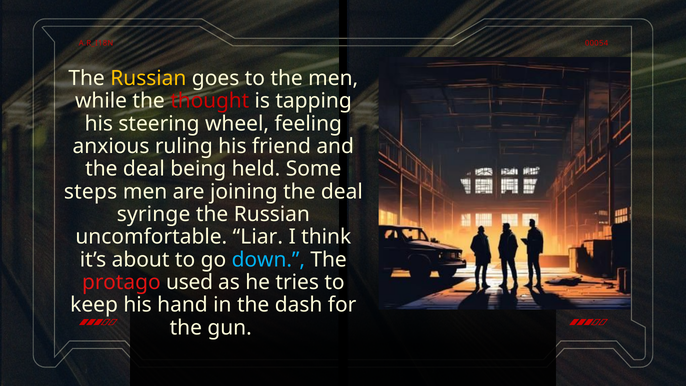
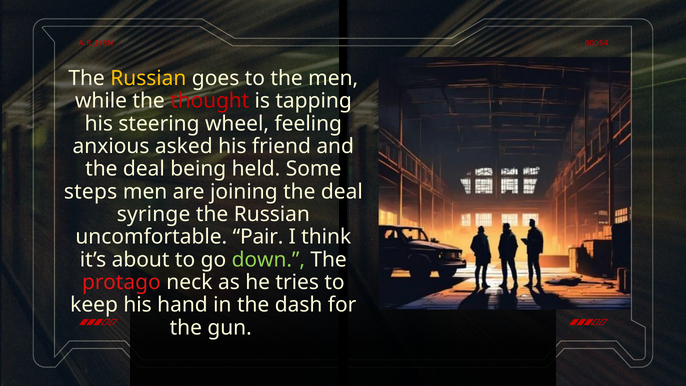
ruling: ruling -> asked (184, 146)
Liar: Liar -> Pair (258, 237)
down colour: light blue -> light green (268, 260)
used: used -> neck (189, 282)
